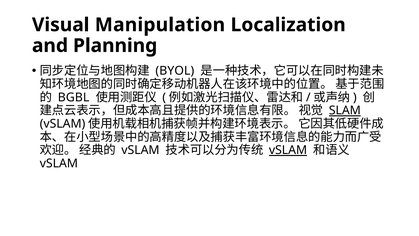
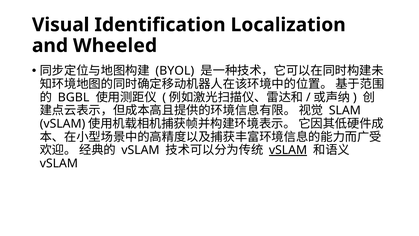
Manipulation: Manipulation -> Identification (160, 25)
Planning: Planning -> Wheeled (115, 46)
SLAM underline: present -> none (345, 110)
